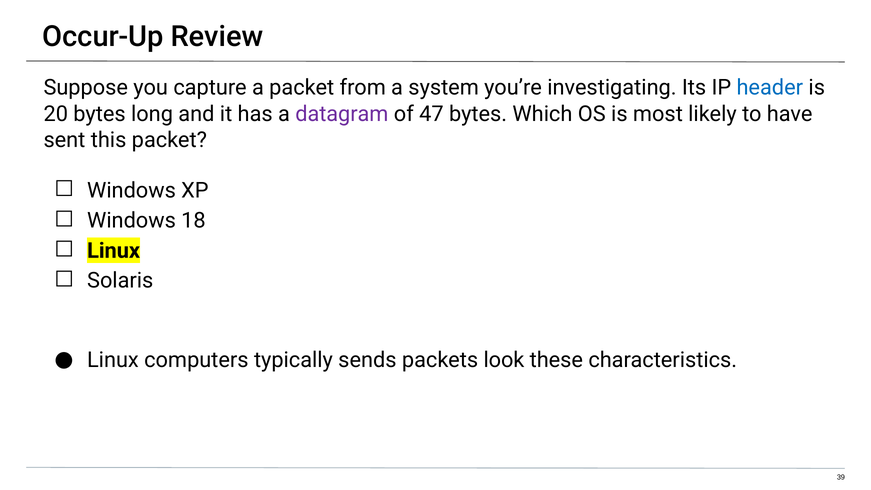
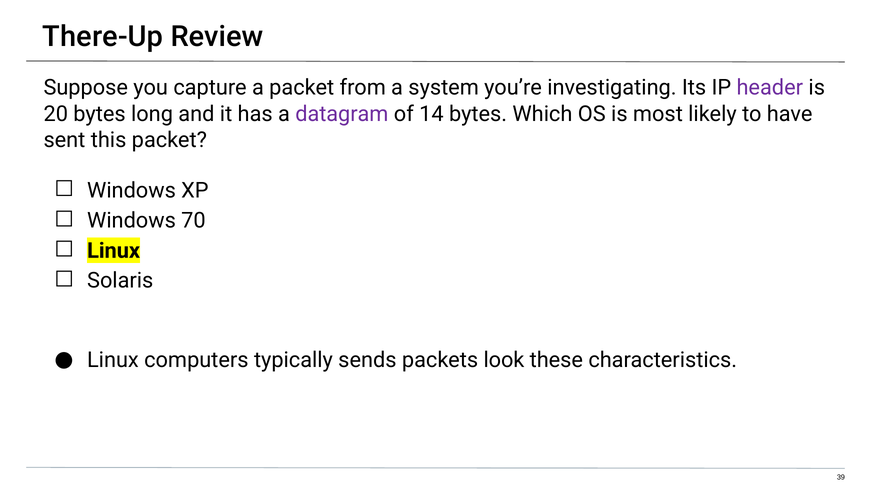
Occur-Up: Occur-Up -> There-Up (103, 37)
header colour: blue -> purple (770, 88)
47: 47 -> 14 (431, 114)
18: 18 -> 70 (193, 221)
